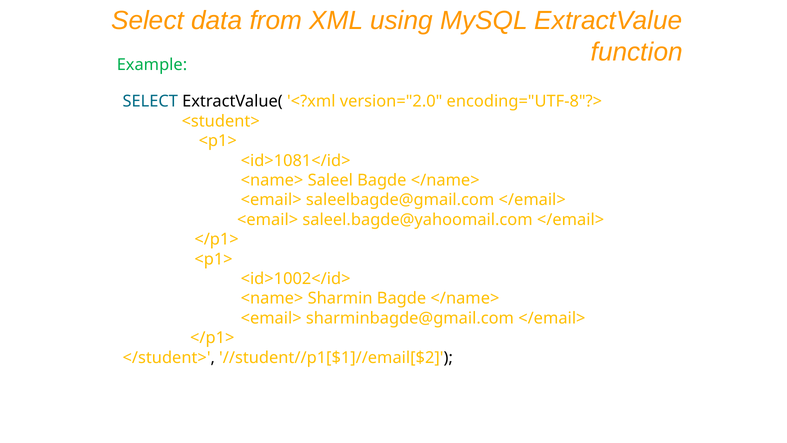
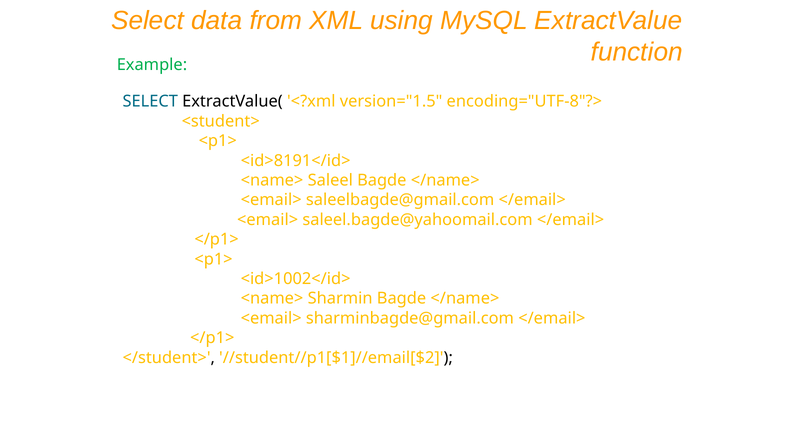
version="2.0: version="2.0 -> version="1.5 (391, 101)
<id>1081</id>: <id>1081</id> -> <id>8191</id> (296, 161)
